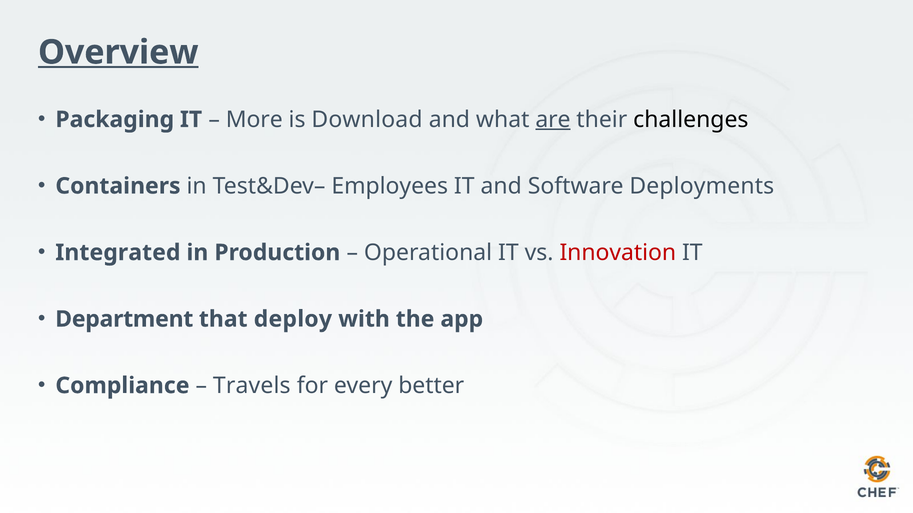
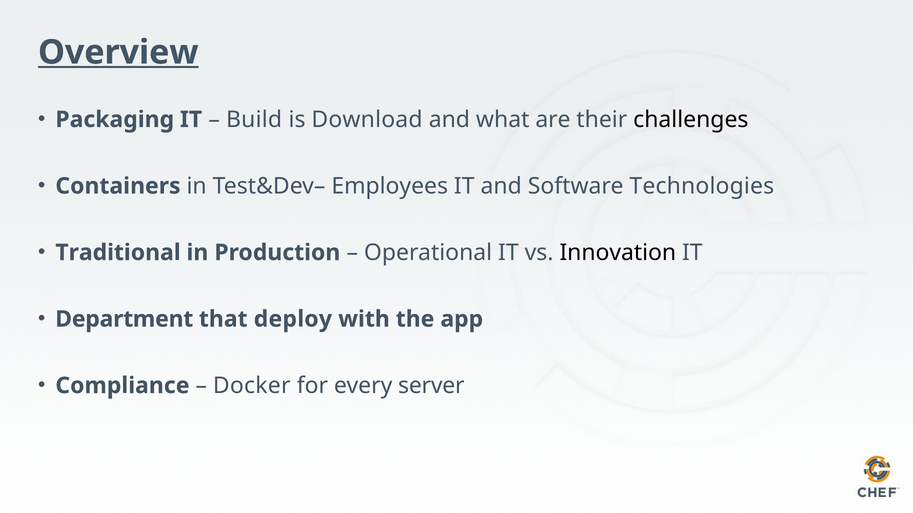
More: More -> Build (254, 120)
are underline: present -> none (553, 120)
Deployments: Deployments -> Technologies (702, 186)
Integrated: Integrated -> Traditional (118, 253)
Innovation colour: red -> black (618, 253)
Travels: Travels -> Docker (252, 386)
better: better -> server (431, 386)
